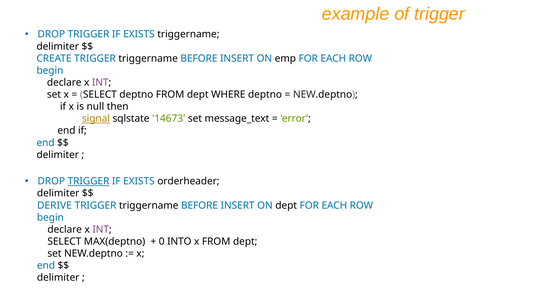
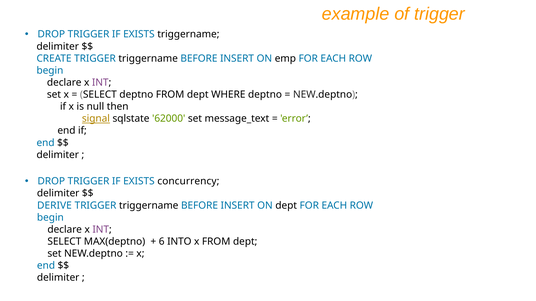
14673: 14673 -> 62000 (169, 119)
TRIGGER underline: present -> none (88, 182)
orderheader: orderheader -> concurrency (188, 182)
0: 0 -> 6 (162, 242)
